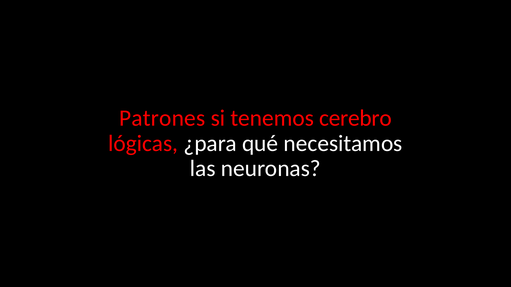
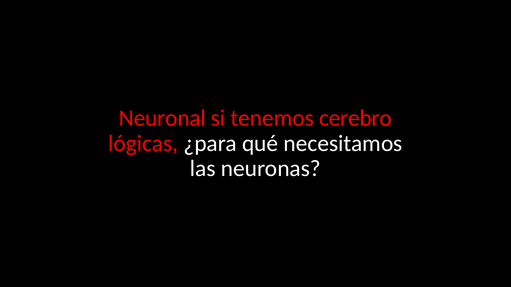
Patrones: Patrones -> Neuronal (162, 118)
